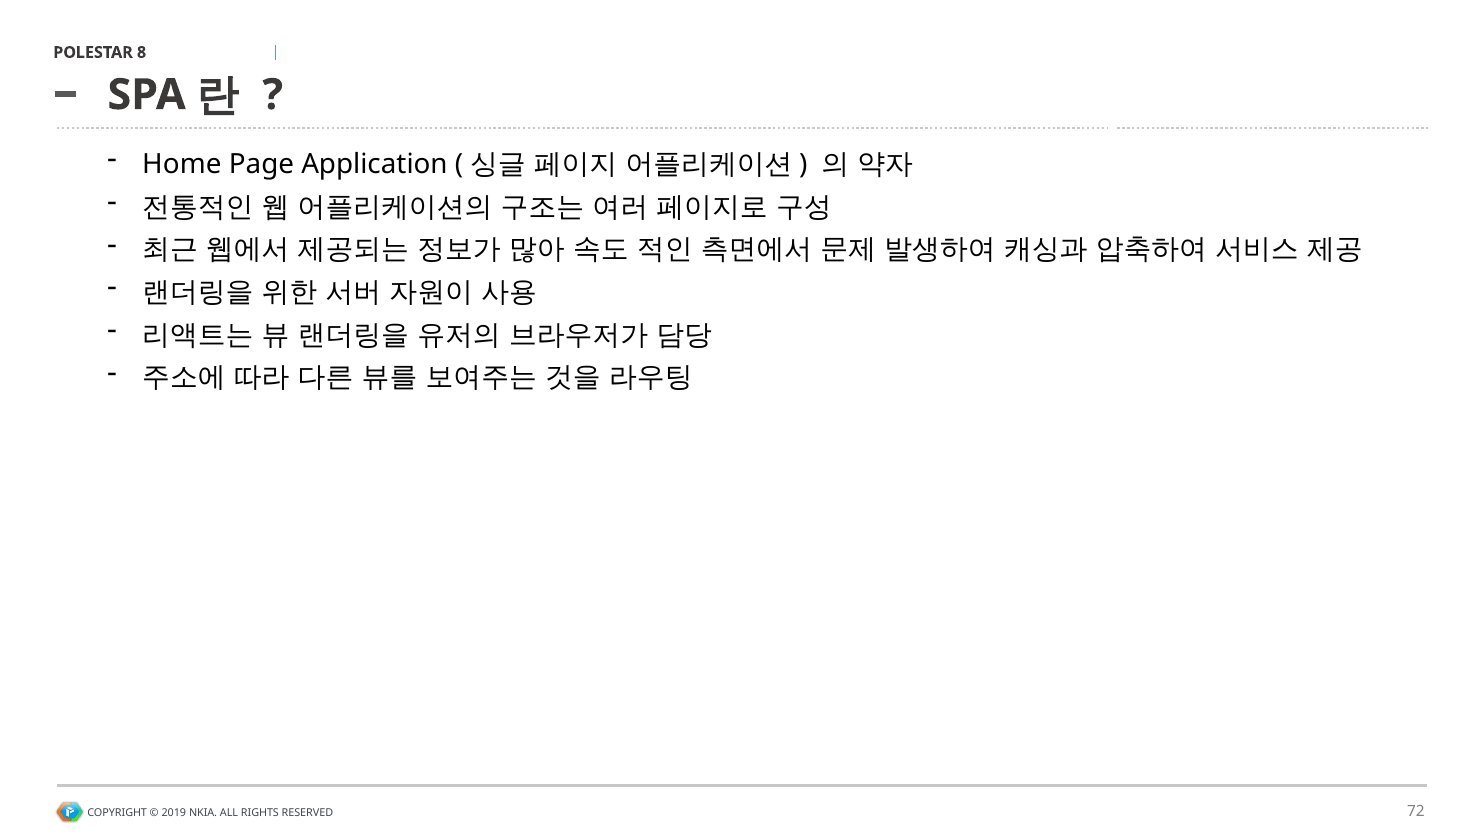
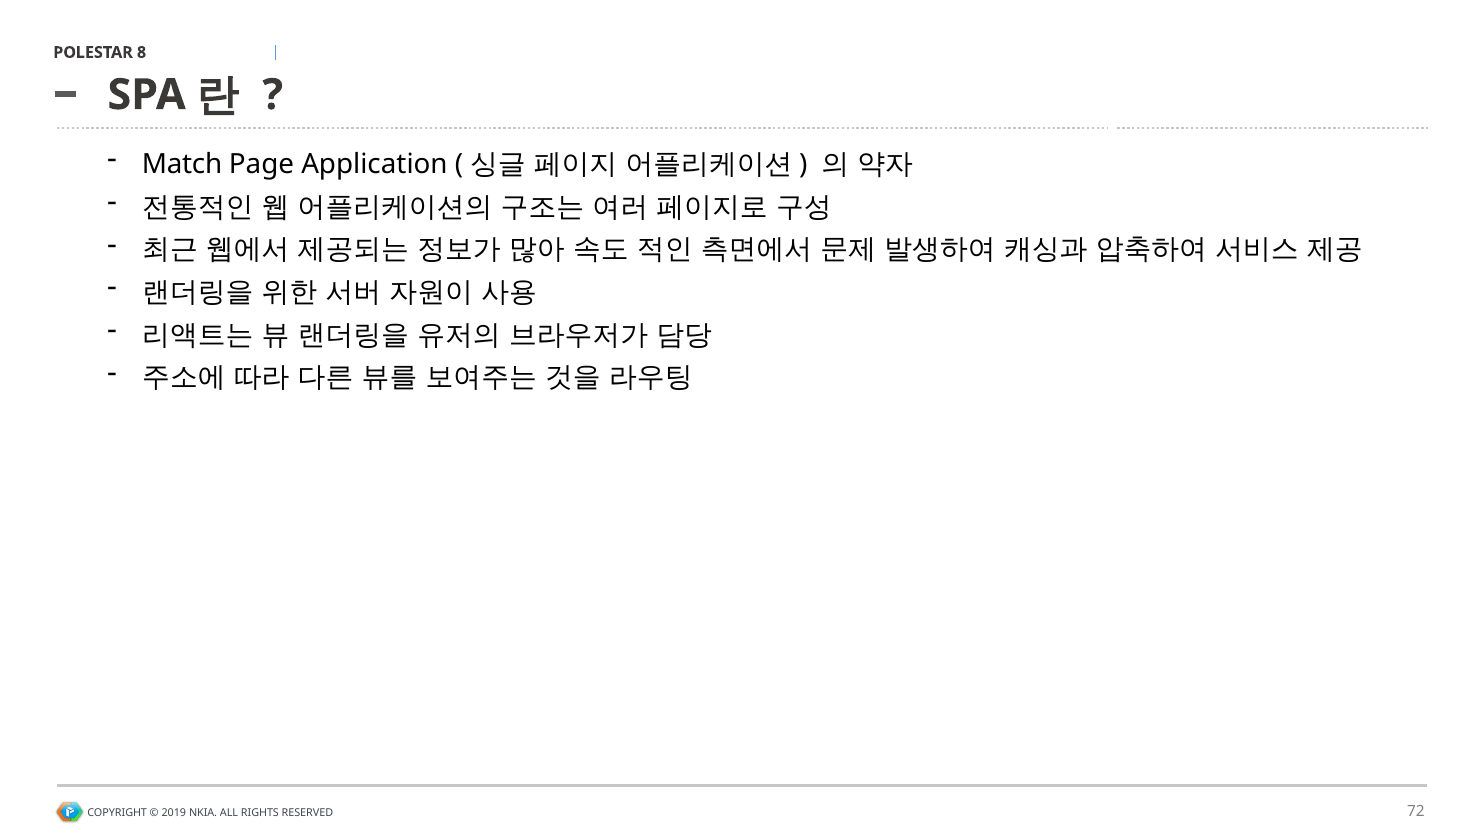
Home: Home -> Match (182, 164)
